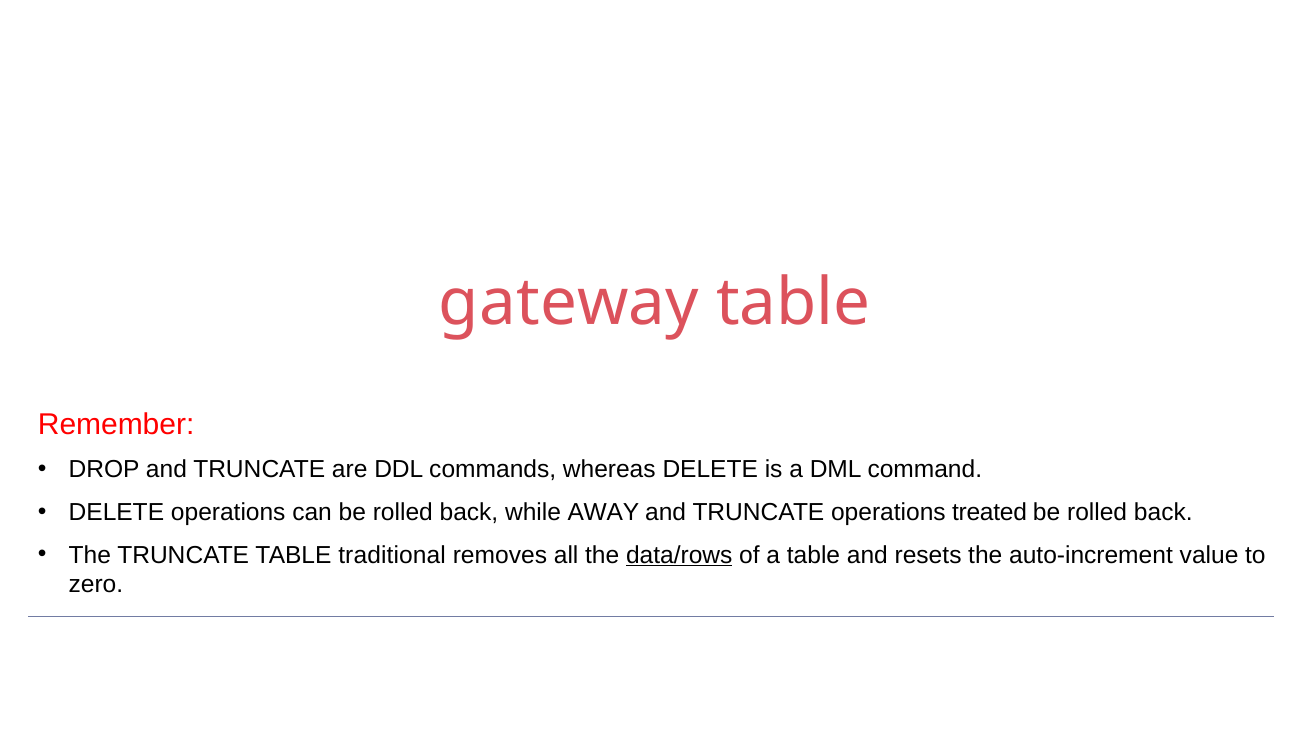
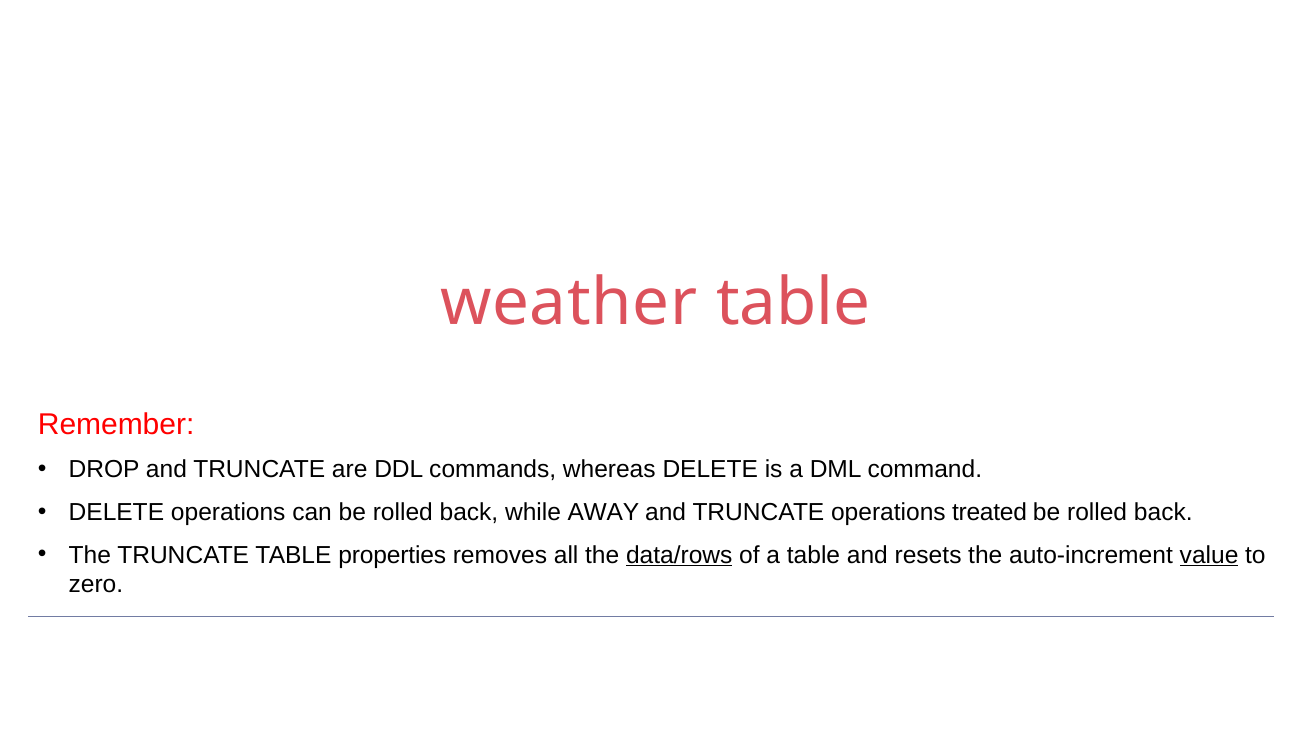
gateway: gateway -> weather (569, 302)
traditional: traditional -> properties (392, 555)
value underline: none -> present (1209, 555)
